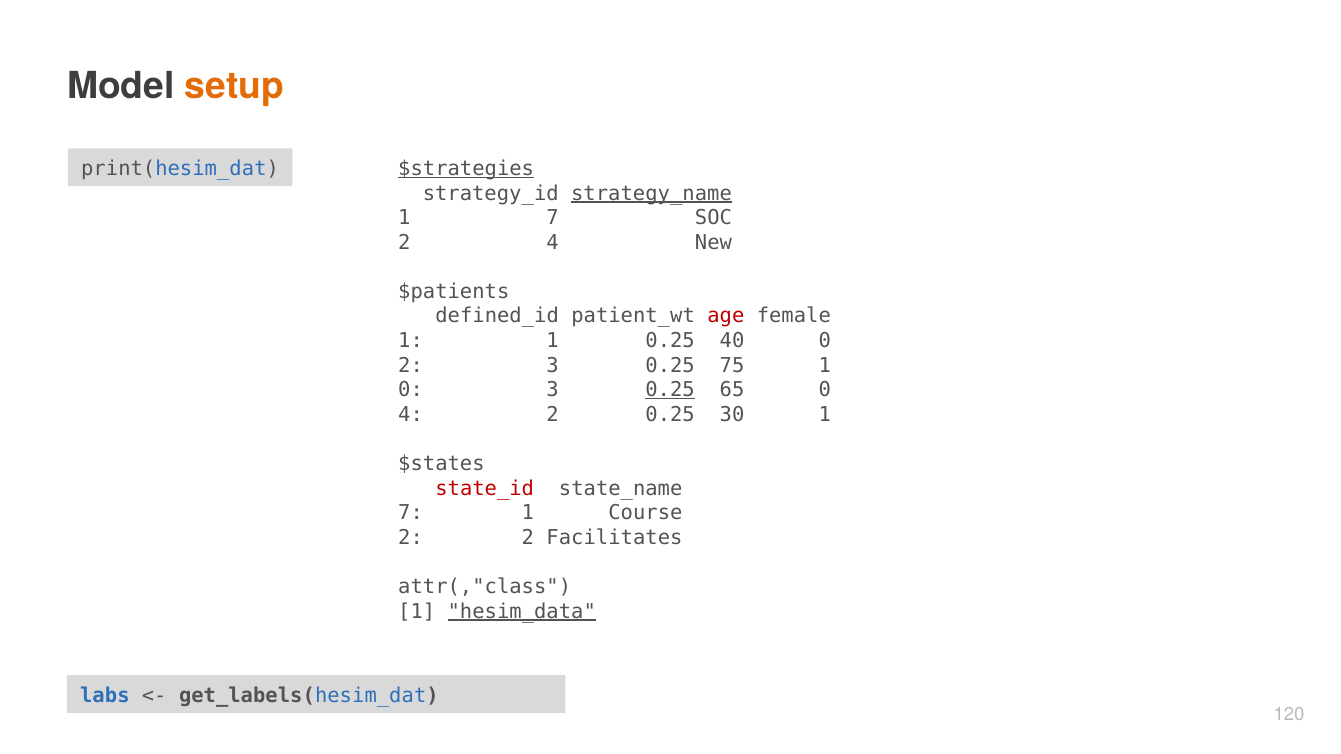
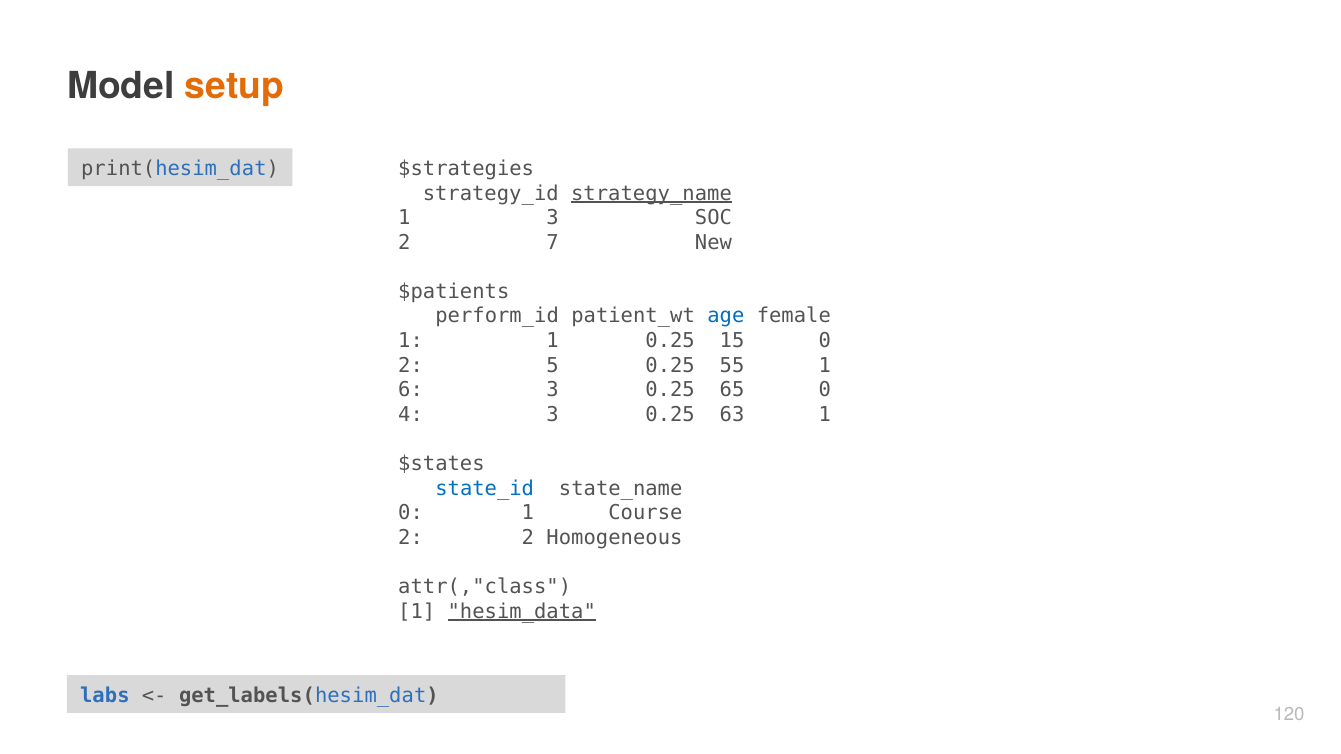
$strategies underline: present -> none (466, 169)
1 7: 7 -> 3 (553, 218)
2 4: 4 -> 7 (553, 243)
defined_id: defined_id -> perform_id (497, 316)
age colour: red -> blue (726, 316)
40: 40 -> 15 (732, 341)
2 3: 3 -> 5 (553, 366)
75: 75 -> 55 (732, 366)
0: 0 -> 6 (411, 390)
0.25 underline: present -> none (670, 390)
4 2: 2 -> 3 (553, 415)
30: 30 -> 63 (732, 415)
state_id colour: red -> blue (485, 489)
7: 7 -> 0 (411, 513)
Facilitates: Facilitates -> Homogeneous (614, 538)
